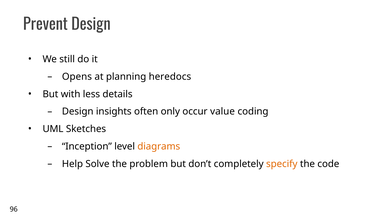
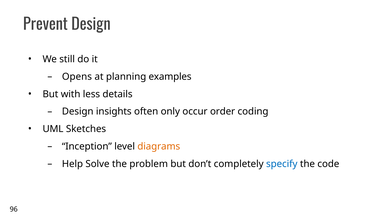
heredocs: heredocs -> examples (170, 77)
value: value -> order (223, 111)
specify colour: orange -> blue (282, 164)
